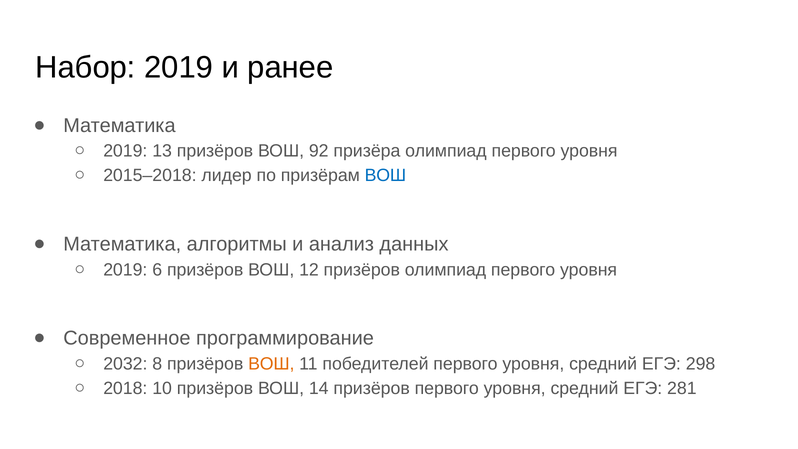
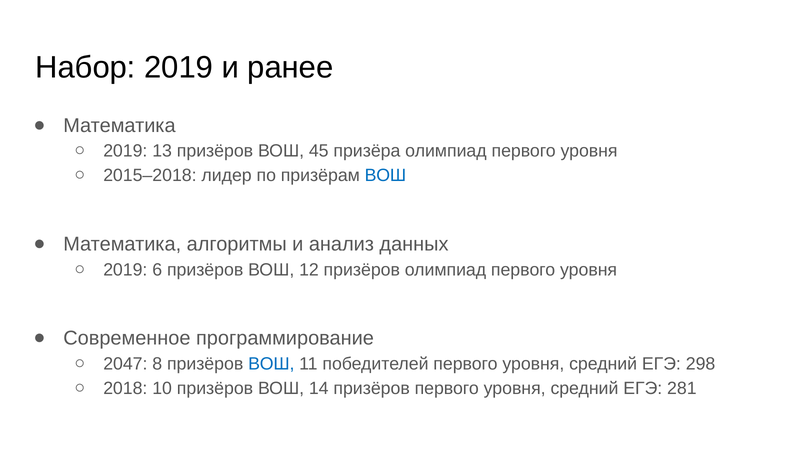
92: 92 -> 45 (319, 151)
2032: 2032 -> 2047 (125, 364)
ВОШ colour: orange -> blue (271, 364)
